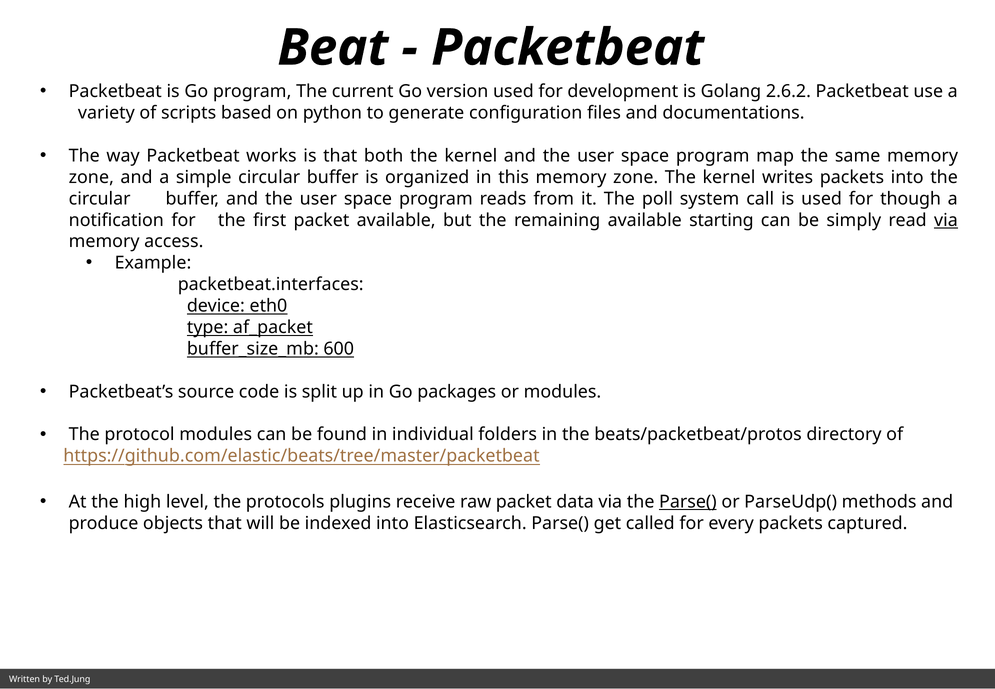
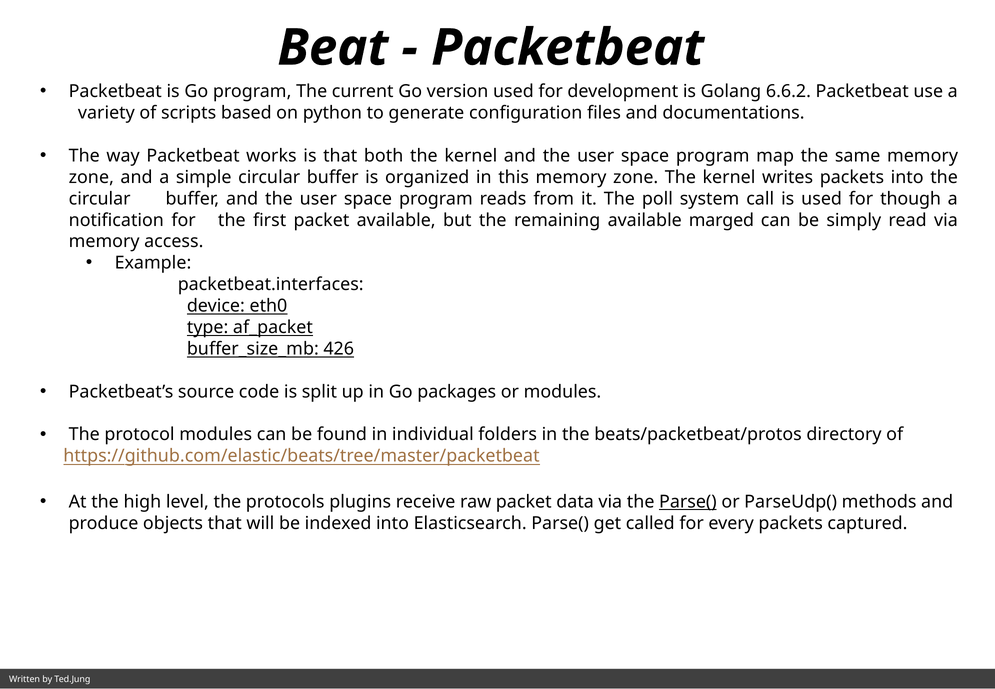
2.6.2: 2.6.2 -> 6.6.2 (788, 91)
starting: starting -> marged (721, 220)
via underline: present -> none (946, 220)
600: 600 -> 426 (339, 349)
